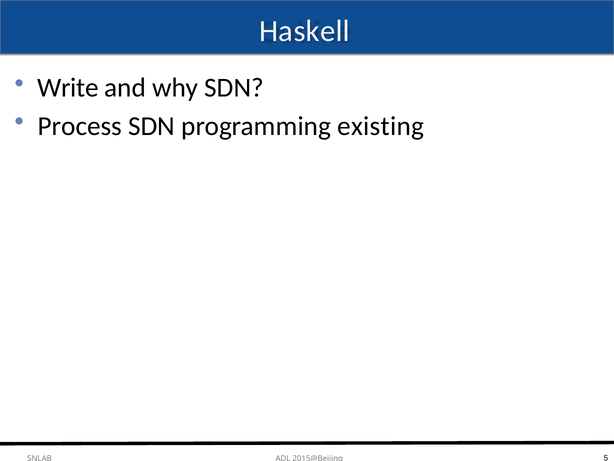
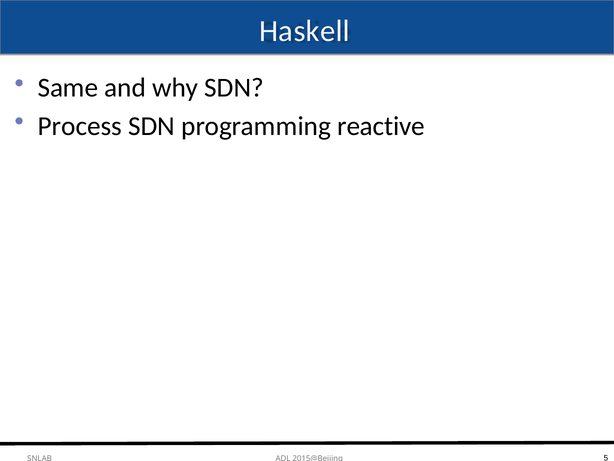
Write: Write -> Same (68, 88)
existing: existing -> reactive (381, 126)
